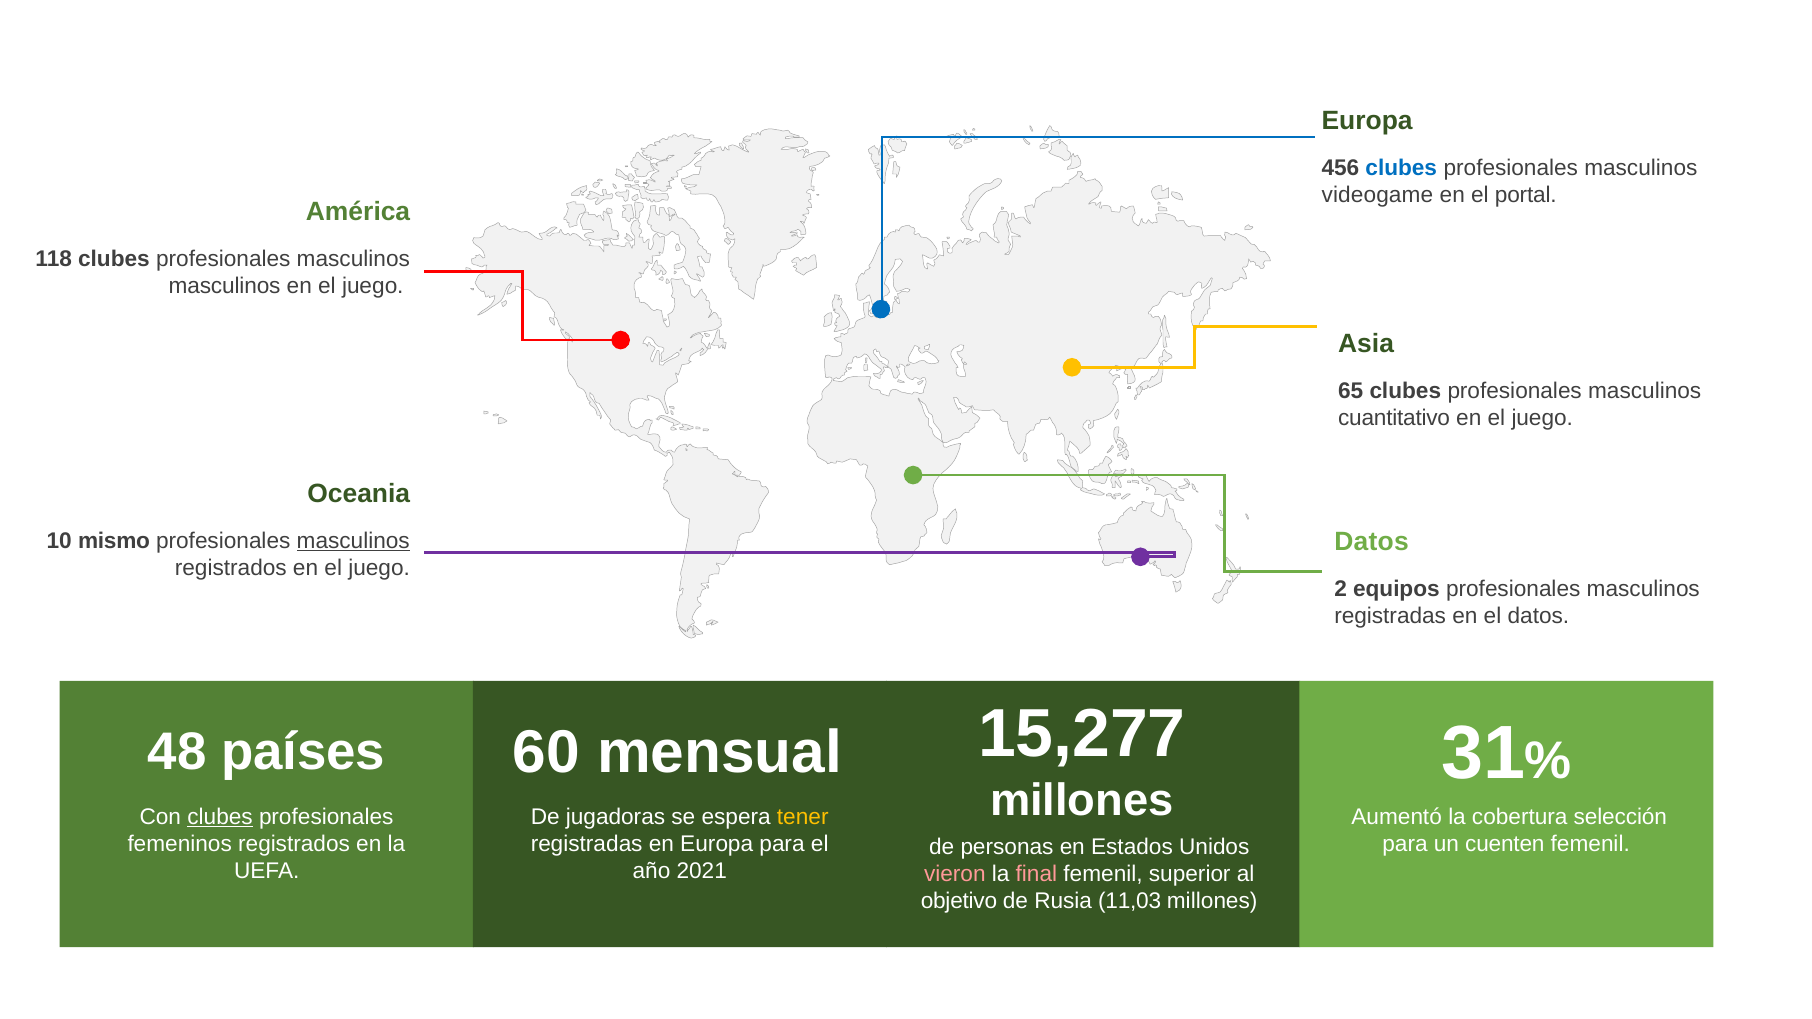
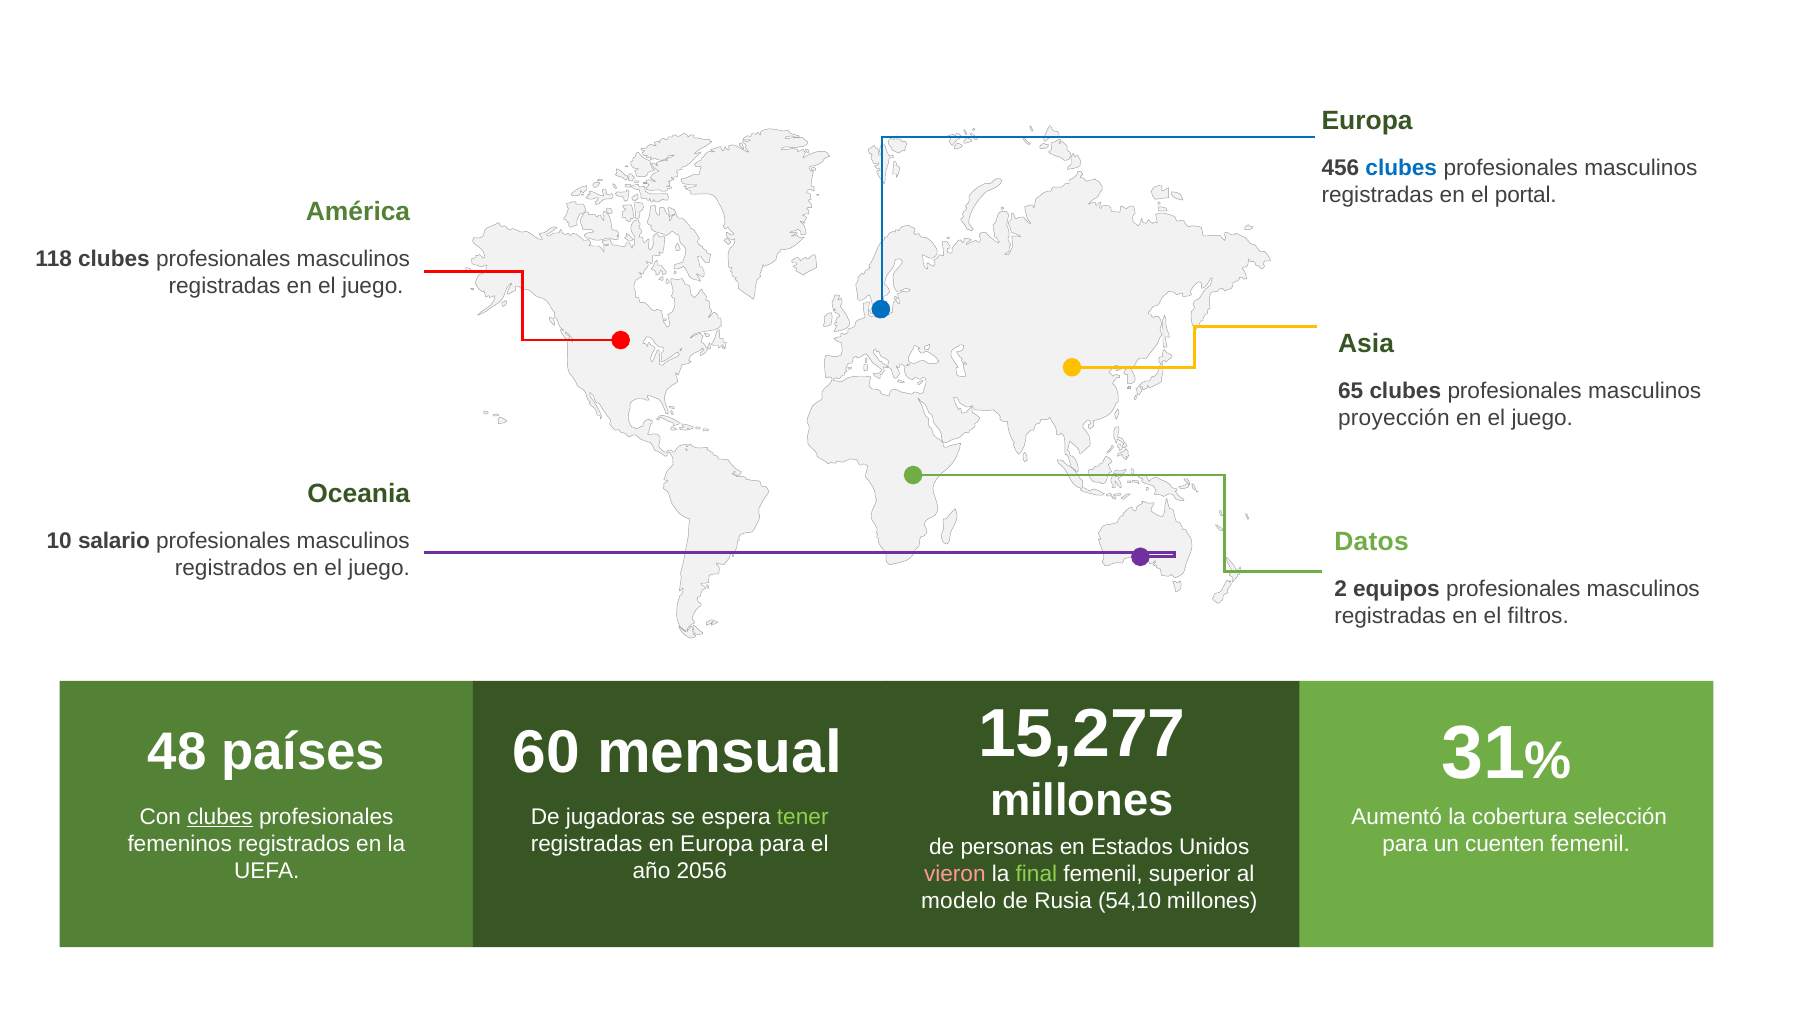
videogame: videogame -> registradas (1377, 195)
masculinos: masculinos -> registradas (225, 287)
cuantitativo: cuantitativo -> proyección (1394, 418)
mismo: mismo -> salario (114, 541)
masculinos underline: present -> none (353, 541)
el datos: datos -> filtros (1538, 616)
tener colour: yellow -> light green (803, 817)
2021: 2021 -> 2056 (702, 871)
final colour: pink -> light green (1036, 874)
objetivo: objetivo -> modelo (959, 902)
11,03: 11,03 -> 54,10 (1130, 902)
